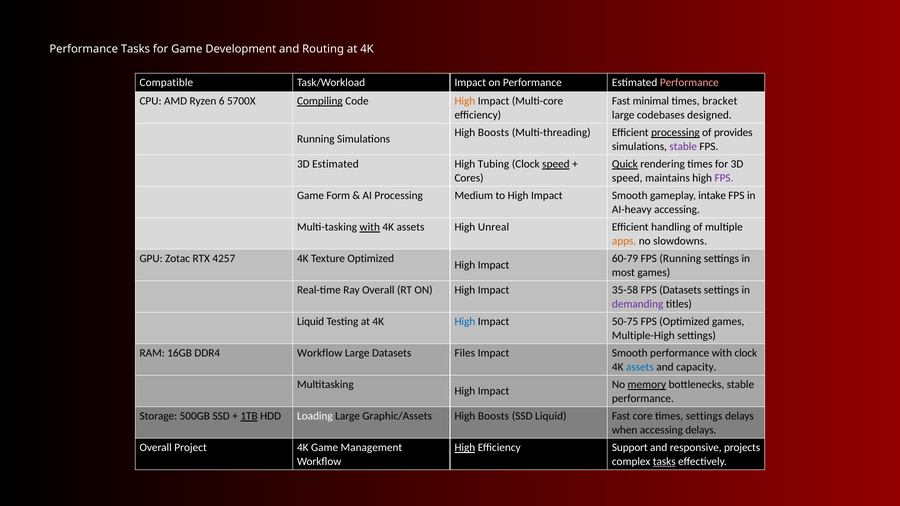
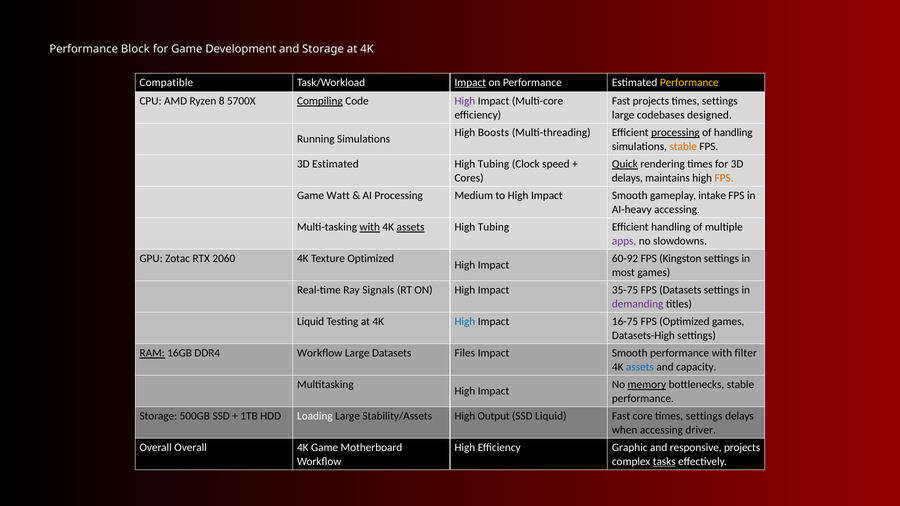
Performance Tasks: Tasks -> Block (135, 49)
and Routing: Routing -> Storage (323, 49)
Impact underline: none -> present (470, 82)
Performance colour: pink -> yellow (689, 82)
6: 6 -> 8 (222, 101)
High colour: orange -> purple (465, 101)
Fast minimal: minimal -> projects (651, 101)
bracket: bracket -> settings (720, 101)
of provides: provides -> handling (733, 133)
stable colour: purple -> orange (683, 146)
speed underline: present -> none (556, 164)
speed: speed -> delays (627, 178)
FPS colour: purple -> orange (724, 178)
Form: Form -> Watt (338, 196)
assets underline: none -> present (410, 227)
Unreal: Unreal -> Tubing (494, 227)
apps colour: orange -> purple (624, 241)
4257: 4257 -> 2060 (224, 259)
60-79: 60-79 -> 60-92 (625, 259)
FPS Running: Running -> Kingston (680, 259)
Ray Overall: Overall -> Signals (378, 290)
35-58: 35-58 -> 35-75 (625, 290)
50-75: 50-75 -> 16-75 (625, 322)
Multiple-High: Multiple-High -> Datasets-High (643, 335)
RAM underline: none -> present (152, 353)
with clock: clock -> filter (746, 353)
1TB underline: present -> none (249, 416)
Graphic/Assets: Graphic/Assets -> Stability/Assets (397, 416)
Boosts: Boosts -> Output (494, 416)
accessing delays: delays -> driver (701, 430)
Overall Project: Project -> Overall (191, 448)
Management: Management -> Motherboard (371, 448)
High underline: present -> none (465, 448)
Support: Support -> Graphic (630, 448)
